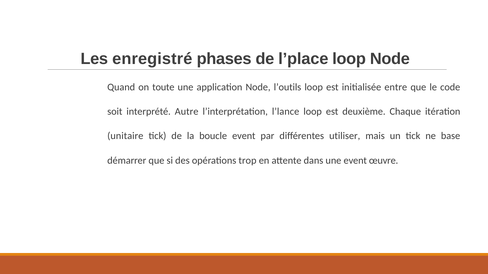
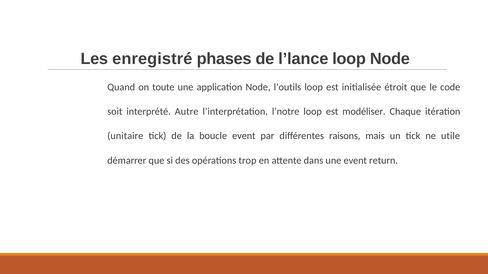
l’place: l’place -> l’lance (303, 59)
entre: entre -> étroit (396, 87)
l’lance: l’lance -> l’notre (286, 112)
deuxième: deuxième -> modéliser (364, 112)
utiliser: utiliser -> raisons (345, 136)
base: base -> utile (450, 136)
œuvre: œuvre -> return (384, 161)
